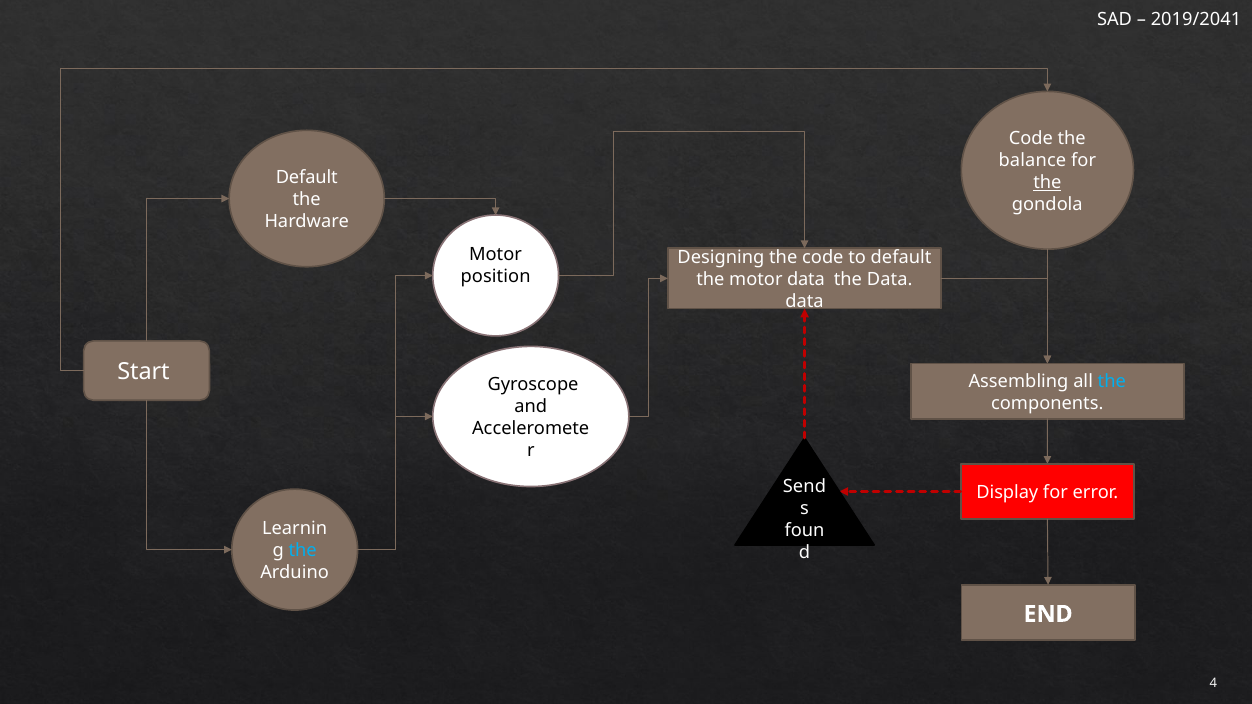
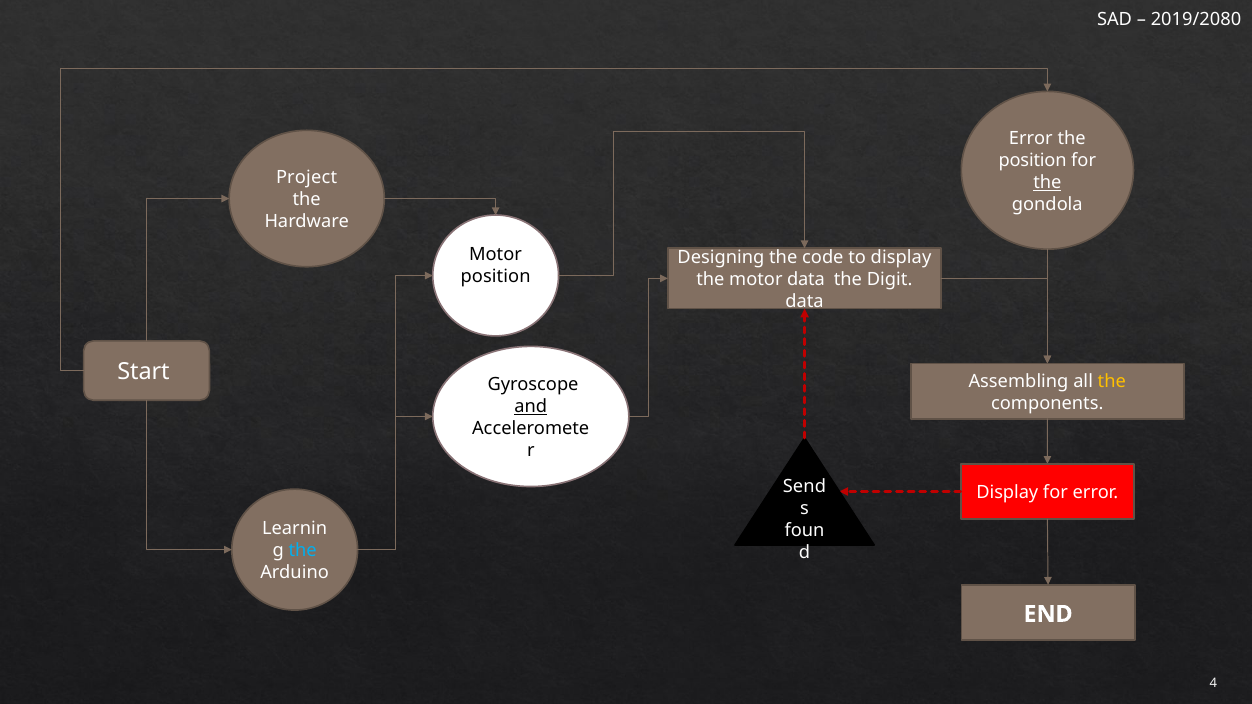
2019/2041: 2019/2041 -> 2019/2080 (1196, 19)
Code: Code -> Error (1031, 139)
balance: balance -> position (1033, 161)
Default: Default -> Project (307, 178)
to default: default -> display (901, 258)
the Data: Data -> Digit (890, 280)
the colour: light blue -> yellow (1112, 382)
and underline: none -> present (531, 407)
